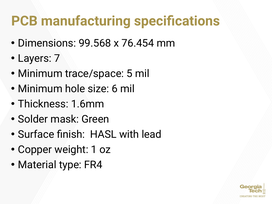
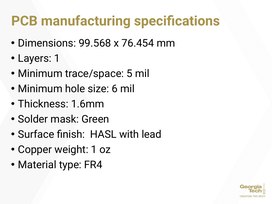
Layers 7: 7 -> 1 (57, 58)
